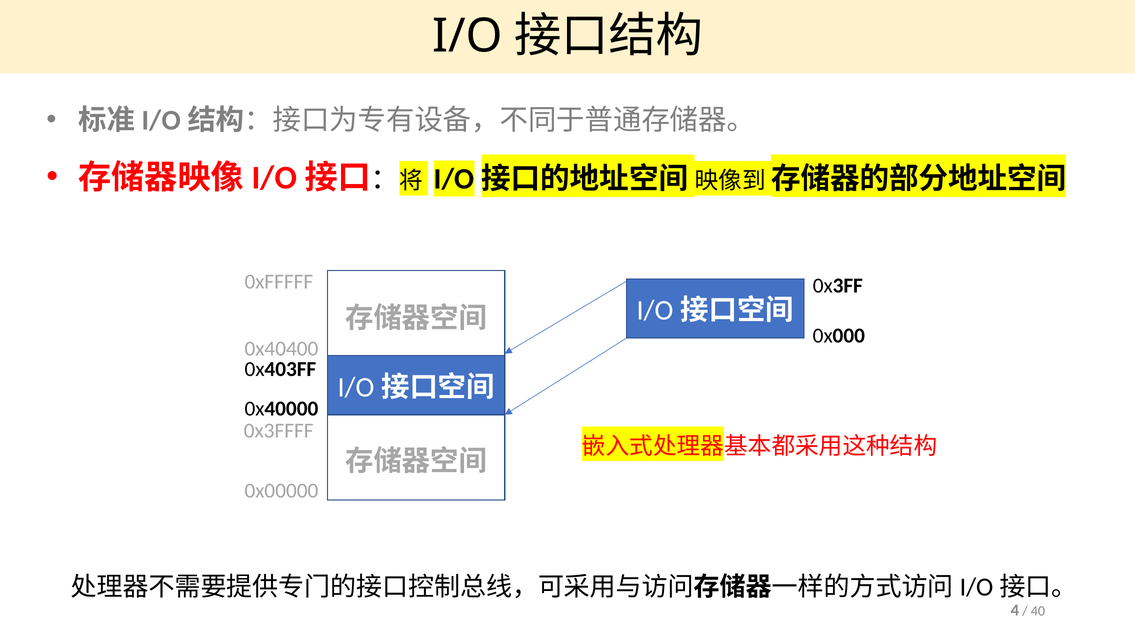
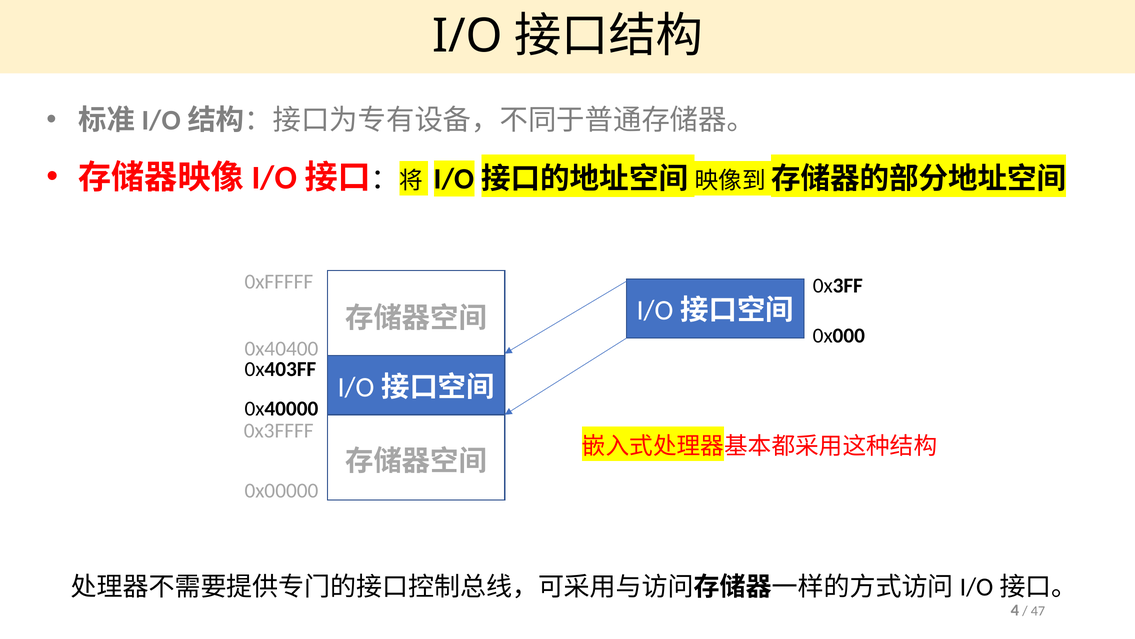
40: 40 -> 47 (1038, 611)
